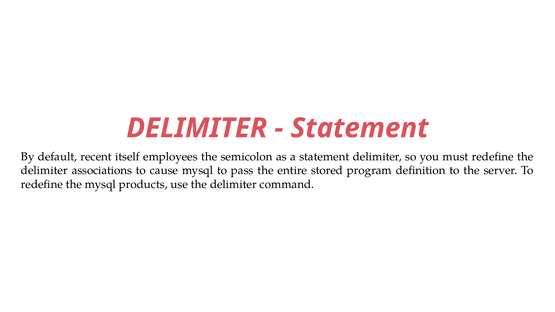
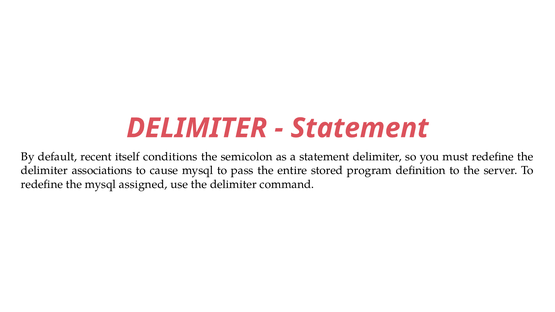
employees: employees -> conditions (170, 157)
products: products -> assigned (143, 184)
